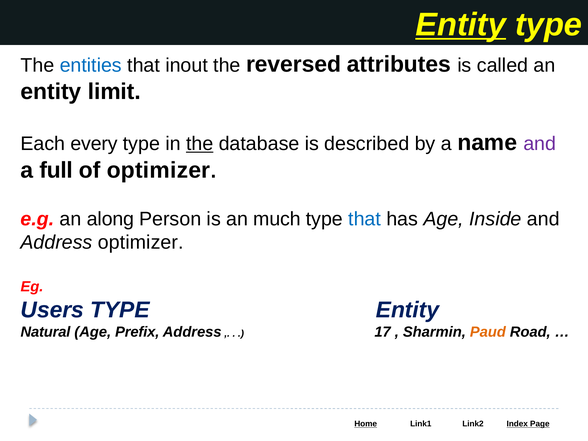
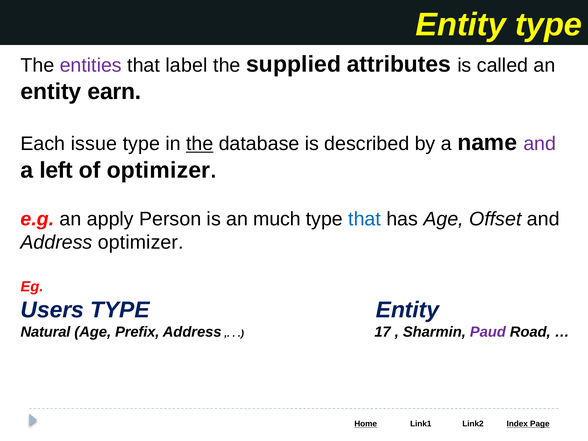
Entity underline: present -> none (461, 25)
entities colour: blue -> purple (91, 65)
inout: inout -> label (187, 65)
reversed: reversed -> supplied (294, 64)
limit: limit -> earn (114, 92)
every: every -> issue (94, 144)
full: full -> left (56, 170)
along: along -> apply (110, 219)
Inside: Inside -> Offset (495, 219)
Paud colour: orange -> purple (488, 332)
